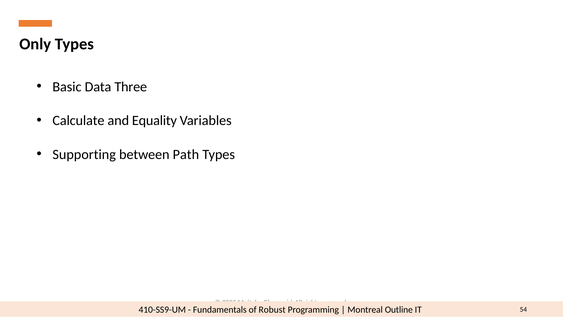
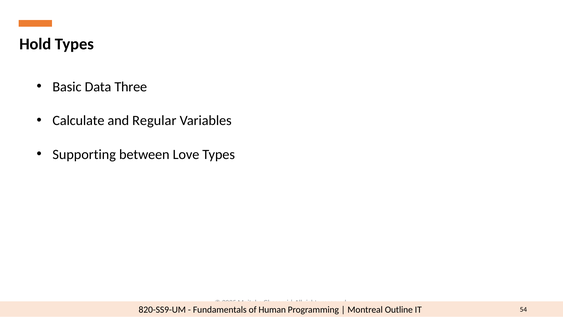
Only: Only -> Hold (35, 44)
Equality: Equality -> Regular (154, 120)
Path: Path -> Love (186, 154)
410-SS9-UM: 410-SS9-UM -> 820-SS9-UM (162, 309)
Robust: Robust -> Human (272, 309)
